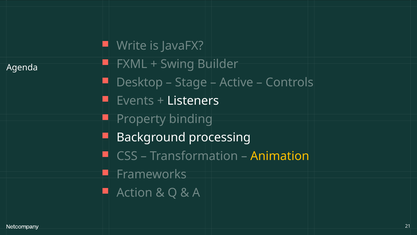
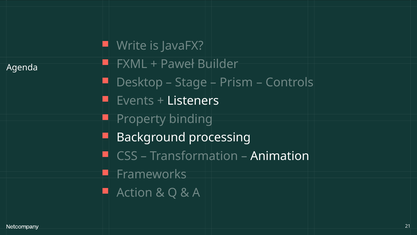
Swing: Swing -> Paweł (177, 64)
Active: Active -> Prism (236, 82)
Animation colour: yellow -> white (280, 156)
